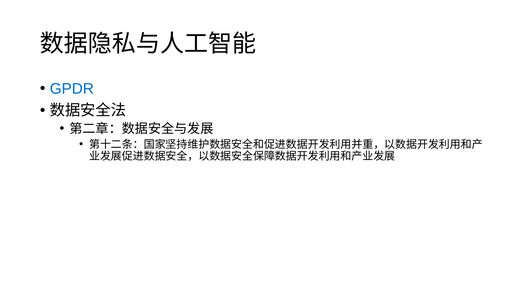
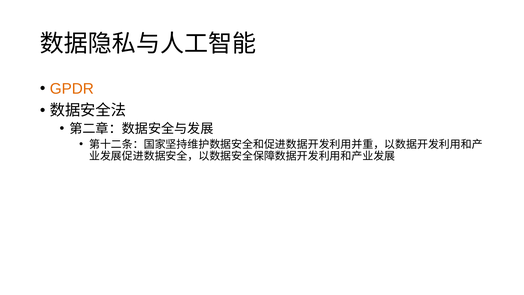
GPDR colour: blue -> orange (72, 89)
